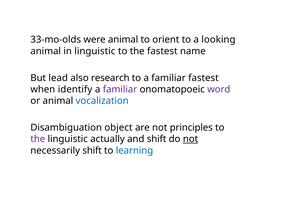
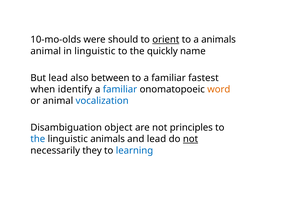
33-mo-olds: 33-mo-olds -> 10-mo-olds (56, 40)
were animal: animal -> should (123, 40)
orient underline: none -> present (166, 40)
a looking: looking -> animals (219, 40)
the fastest: fastest -> quickly (162, 51)
research: research -> between (110, 78)
familiar colour: purple -> blue (120, 89)
word colour: purple -> orange (219, 89)
the colour: purple -> blue (38, 139)
linguistic actually: actually -> animals (108, 139)
and shift: shift -> lead (157, 139)
necessarily shift: shift -> they (92, 151)
